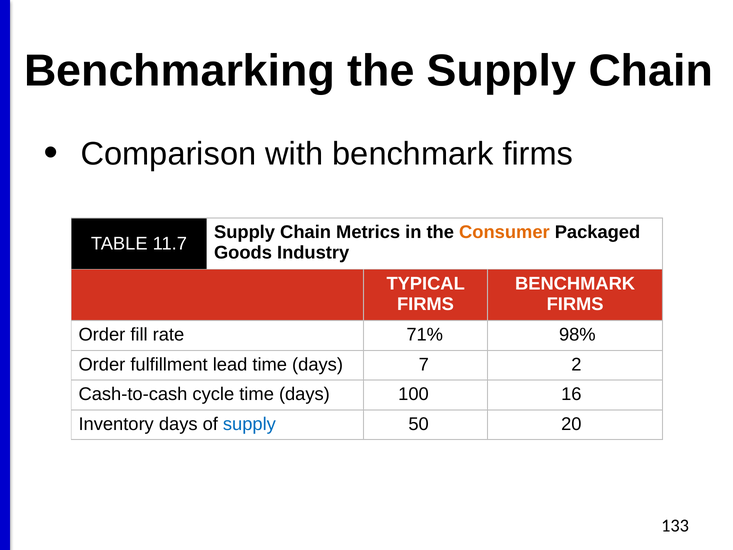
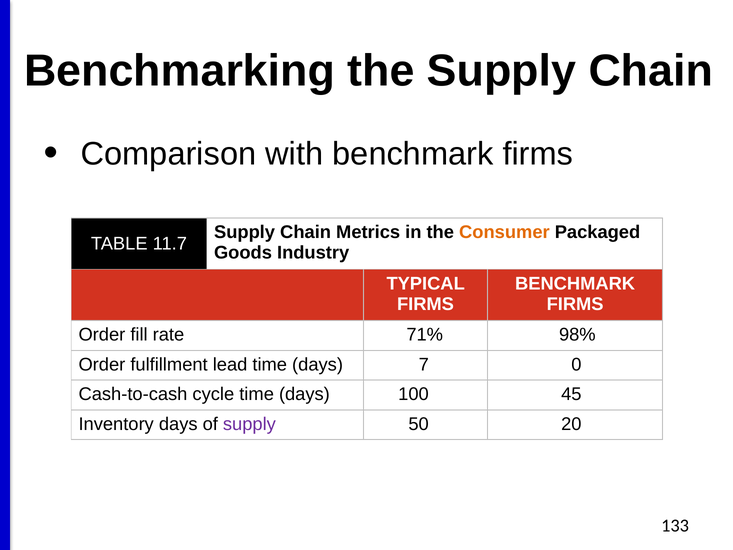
2: 2 -> 0 (576, 364)
16: 16 -> 45 (571, 394)
supply colour: blue -> purple (249, 424)
